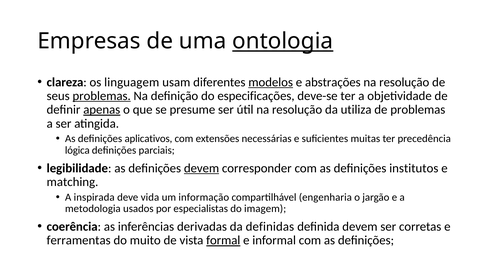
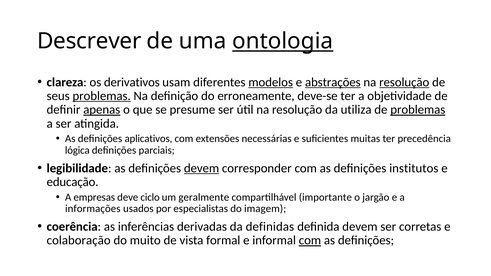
Empresas: Empresas -> Descrever (89, 41)
linguagem: linguagem -> derivativos (132, 82)
abstrações underline: none -> present (333, 82)
resolução underline: none -> present (404, 82)
especificações: especificações -> erroneamente (256, 96)
problemas underline: none -> present (418, 110)
matching: matching -> educação (73, 182)
inspirada: inspirada -> empresas (94, 197)
vida: vida -> ciclo (150, 197)
informação: informação -> geralmente (204, 197)
engenharia: engenharia -> importante (325, 197)
metodologia: metodologia -> informações (93, 209)
ferramentas: ferramentas -> colaboração (79, 241)
formal underline: present -> none (223, 241)
com underline: none -> present (310, 241)
